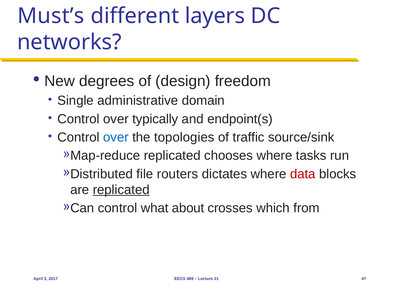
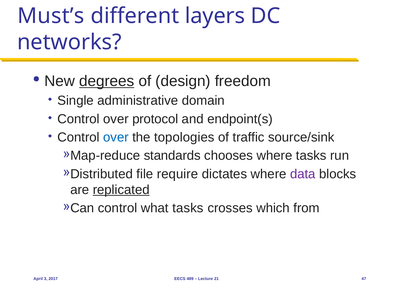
degrees underline: none -> present (107, 81)
typically: typically -> protocol (155, 119)
replicated: replicated -> standards (172, 156)
routers: routers -> require (178, 174)
data colour: red -> purple (303, 174)
what about: about -> tasks (188, 208)
